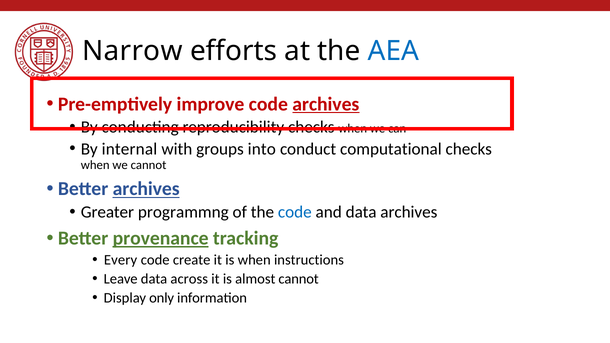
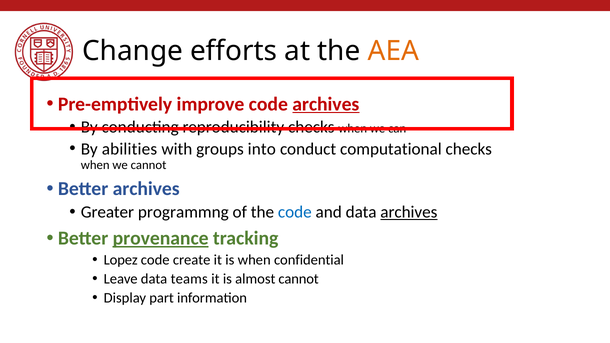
Narrow: Narrow -> Change (133, 51)
AEA colour: blue -> orange (393, 51)
internal: internal -> abilities (129, 149)
archives underline: present -> none (146, 189)
archives underline: none -> present (409, 212)
Every: Every -> Lopez (121, 260)
instructions: instructions -> confidential (309, 260)
across: across -> teams (189, 279)
only: only -> part (162, 298)
